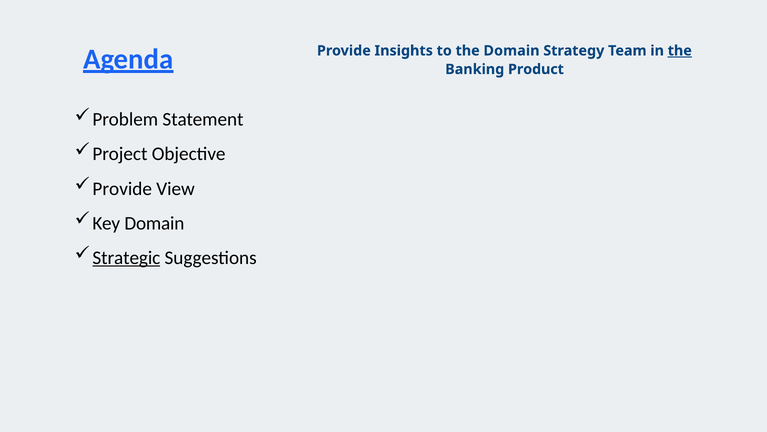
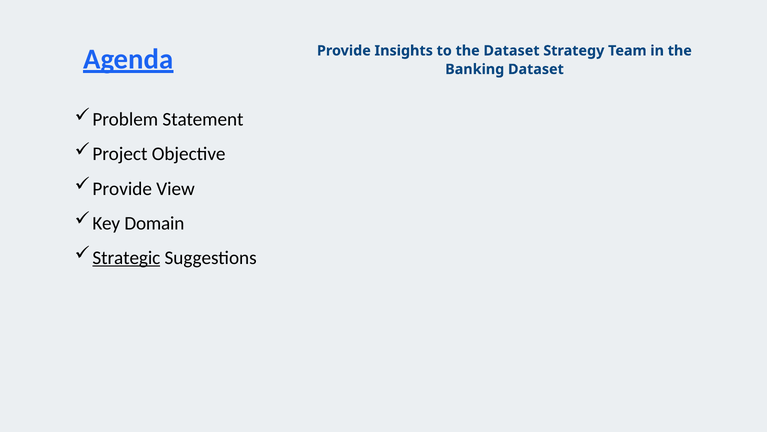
the Domain: Domain -> Dataset (512, 51)
the underline: present -> none (680, 51)
Banking Product: Product -> Dataset (536, 69)
